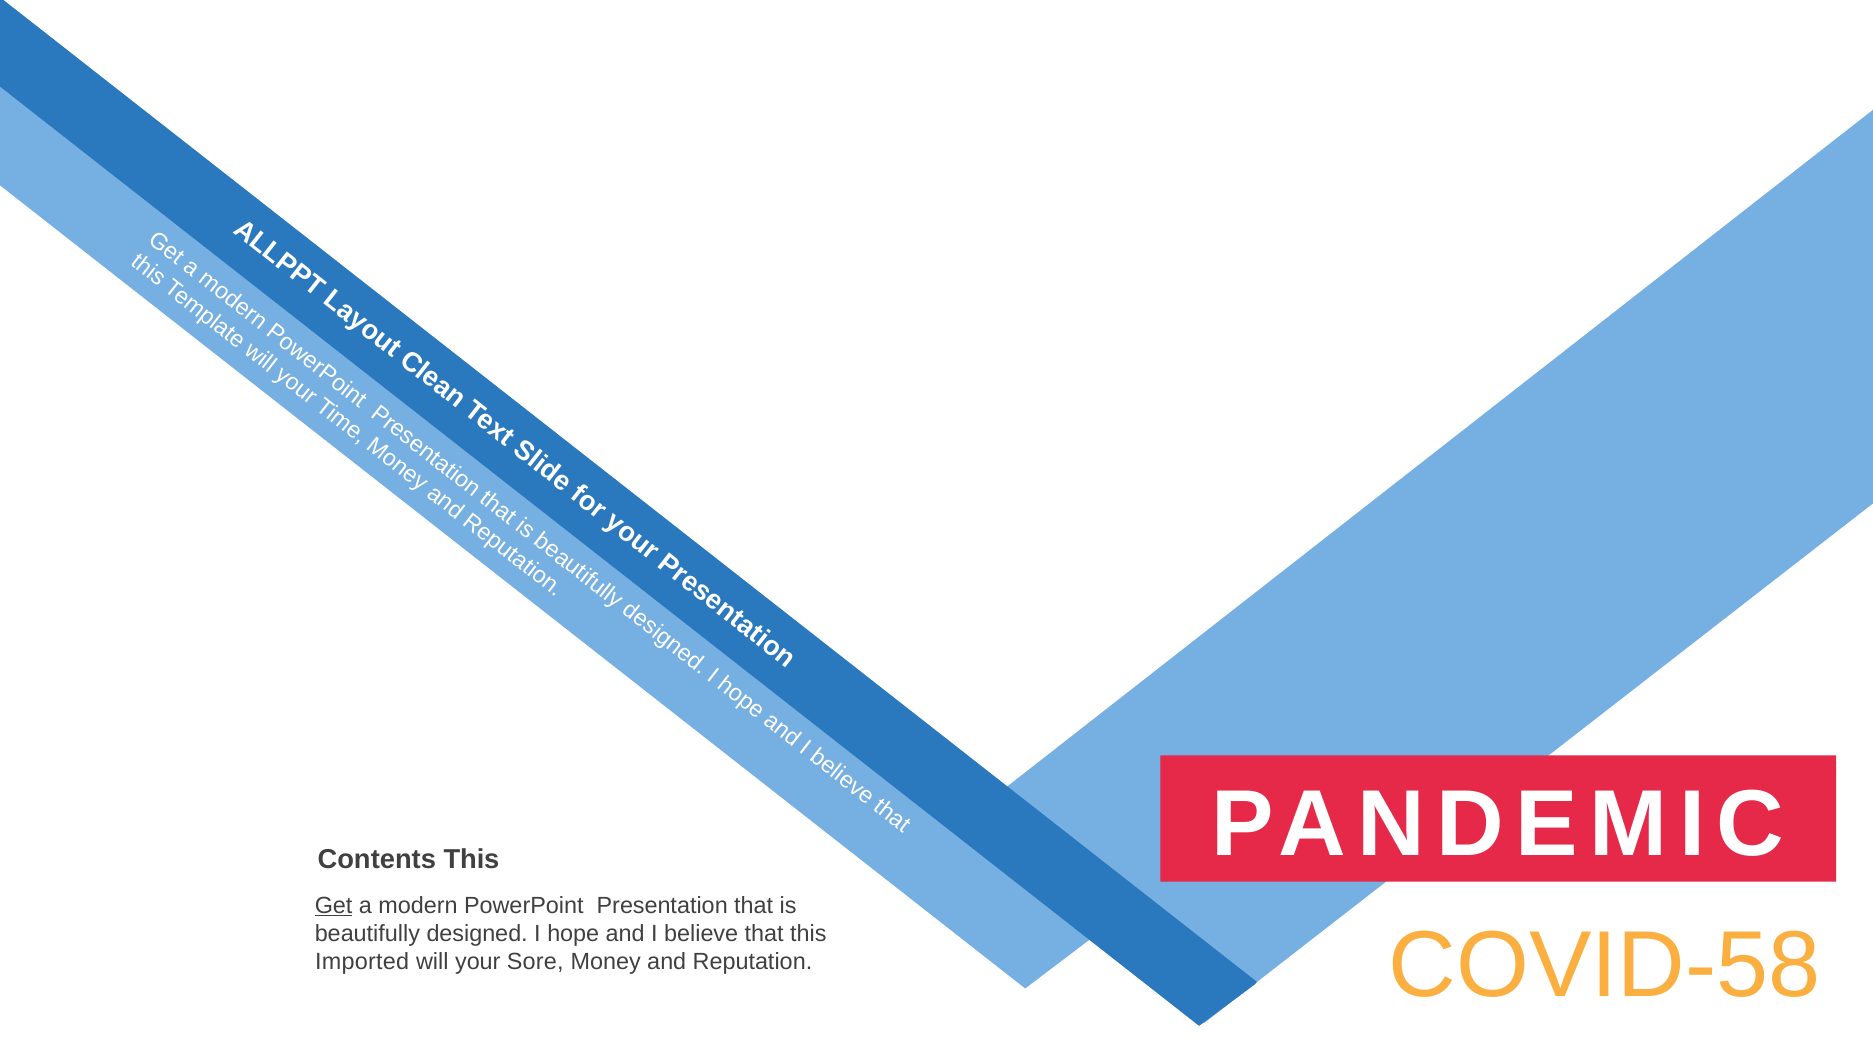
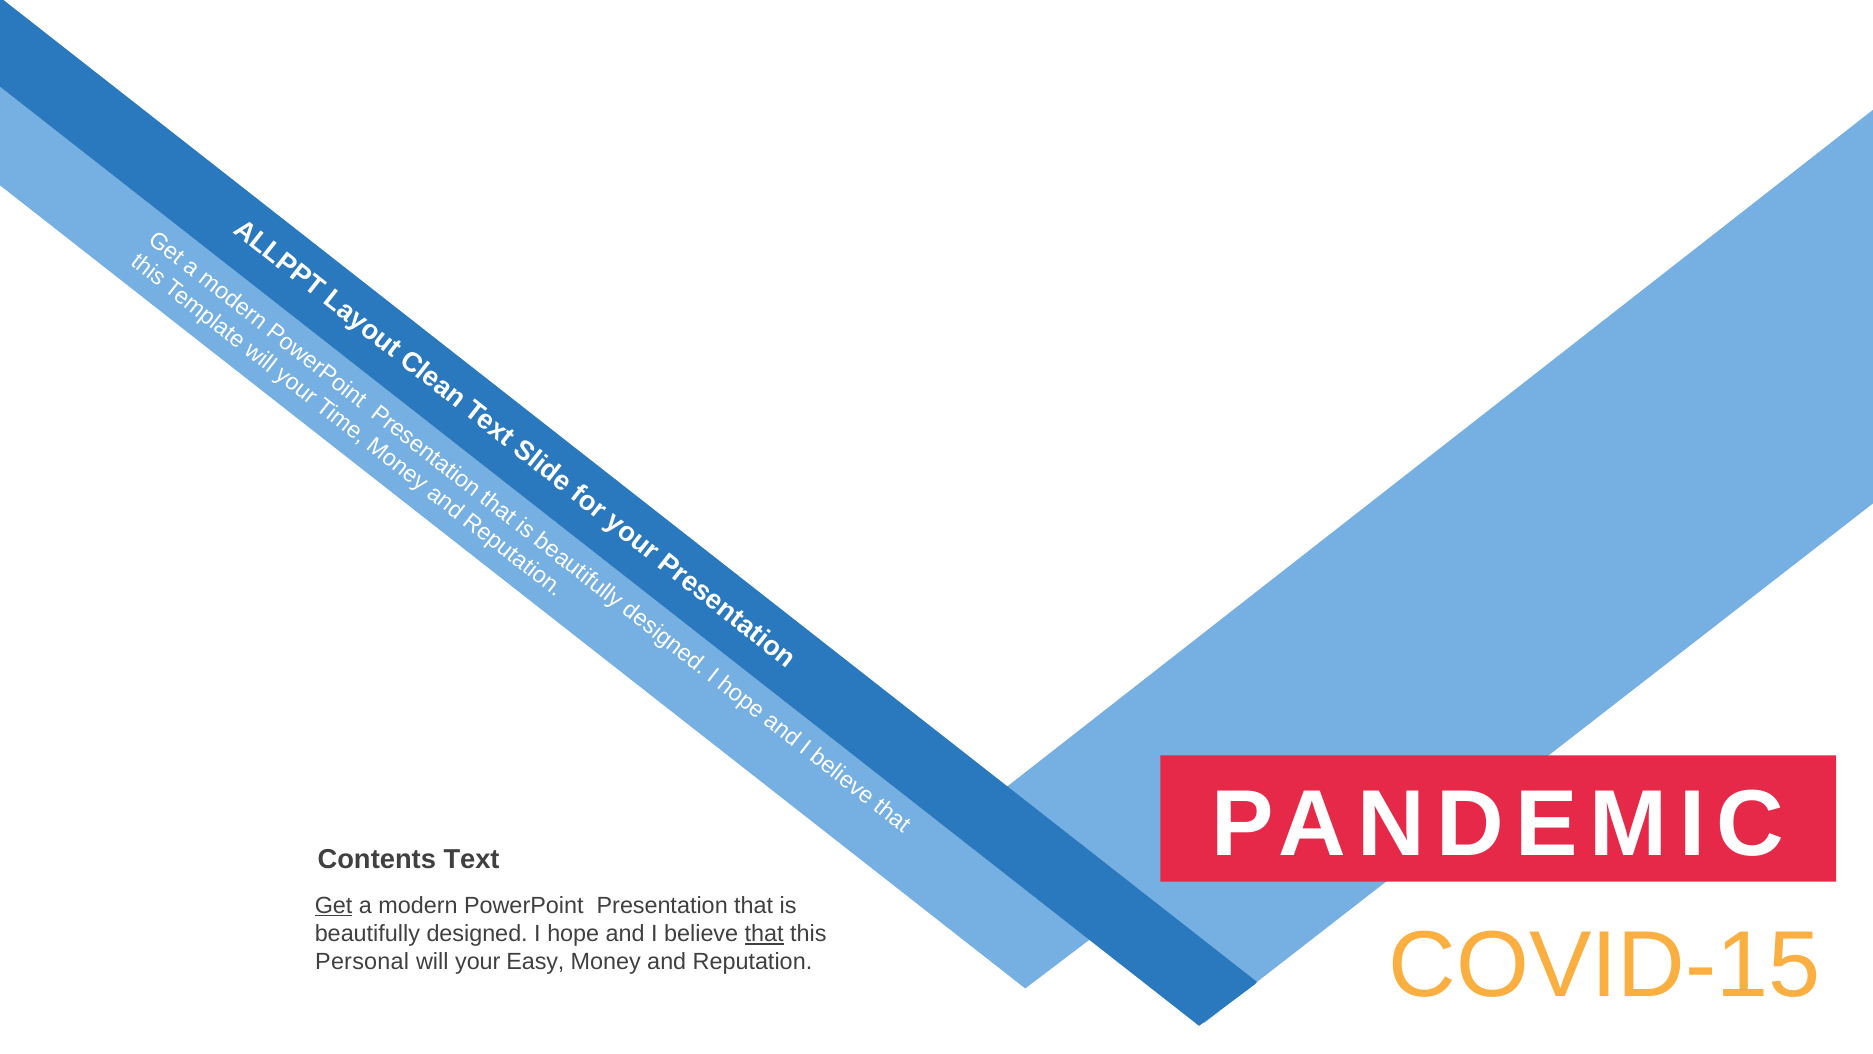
Contents This: This -> Text (472, 859)
COVID-58: COVID-58 -> COVID-15 (1605, 965)
that underline: none -> present (764, 933)
Imported: Imported -> Personal (362, 961)
Sore: Sore -> Easy (535, 961)
